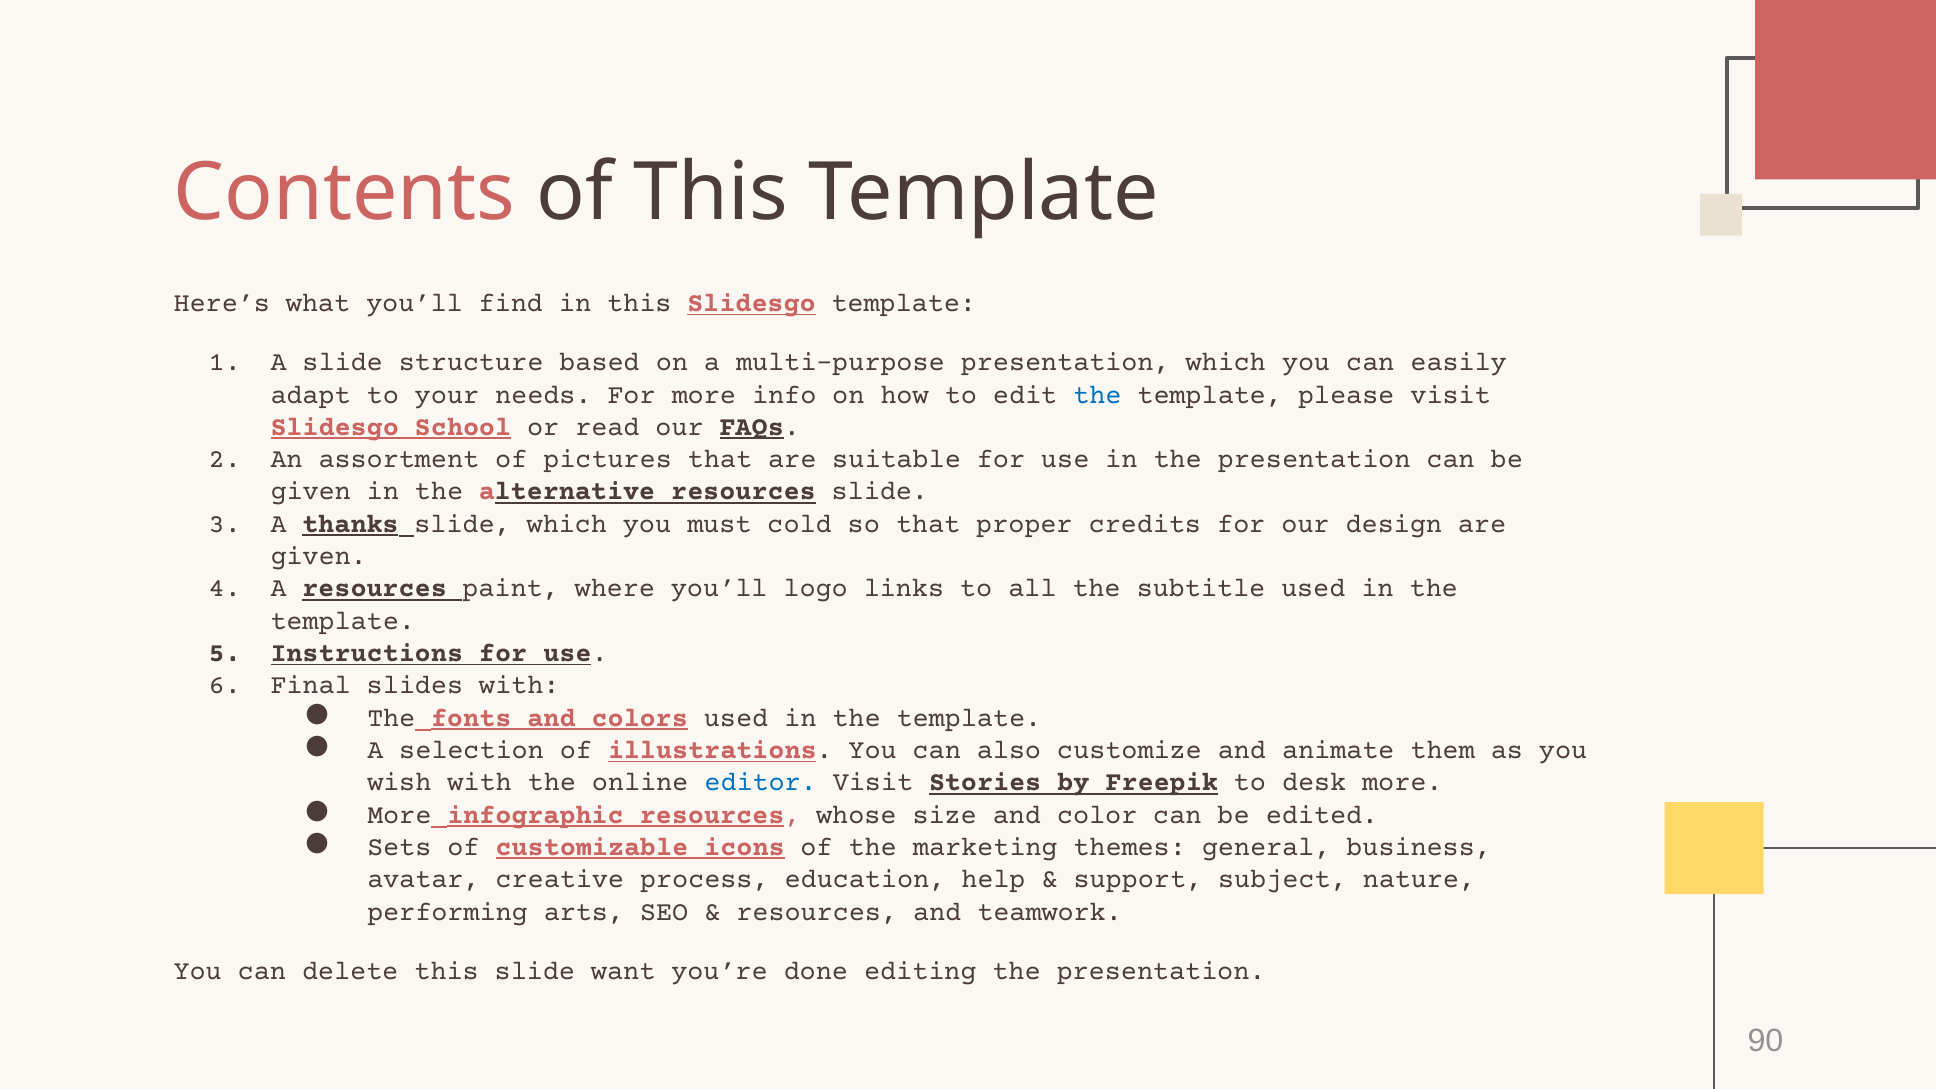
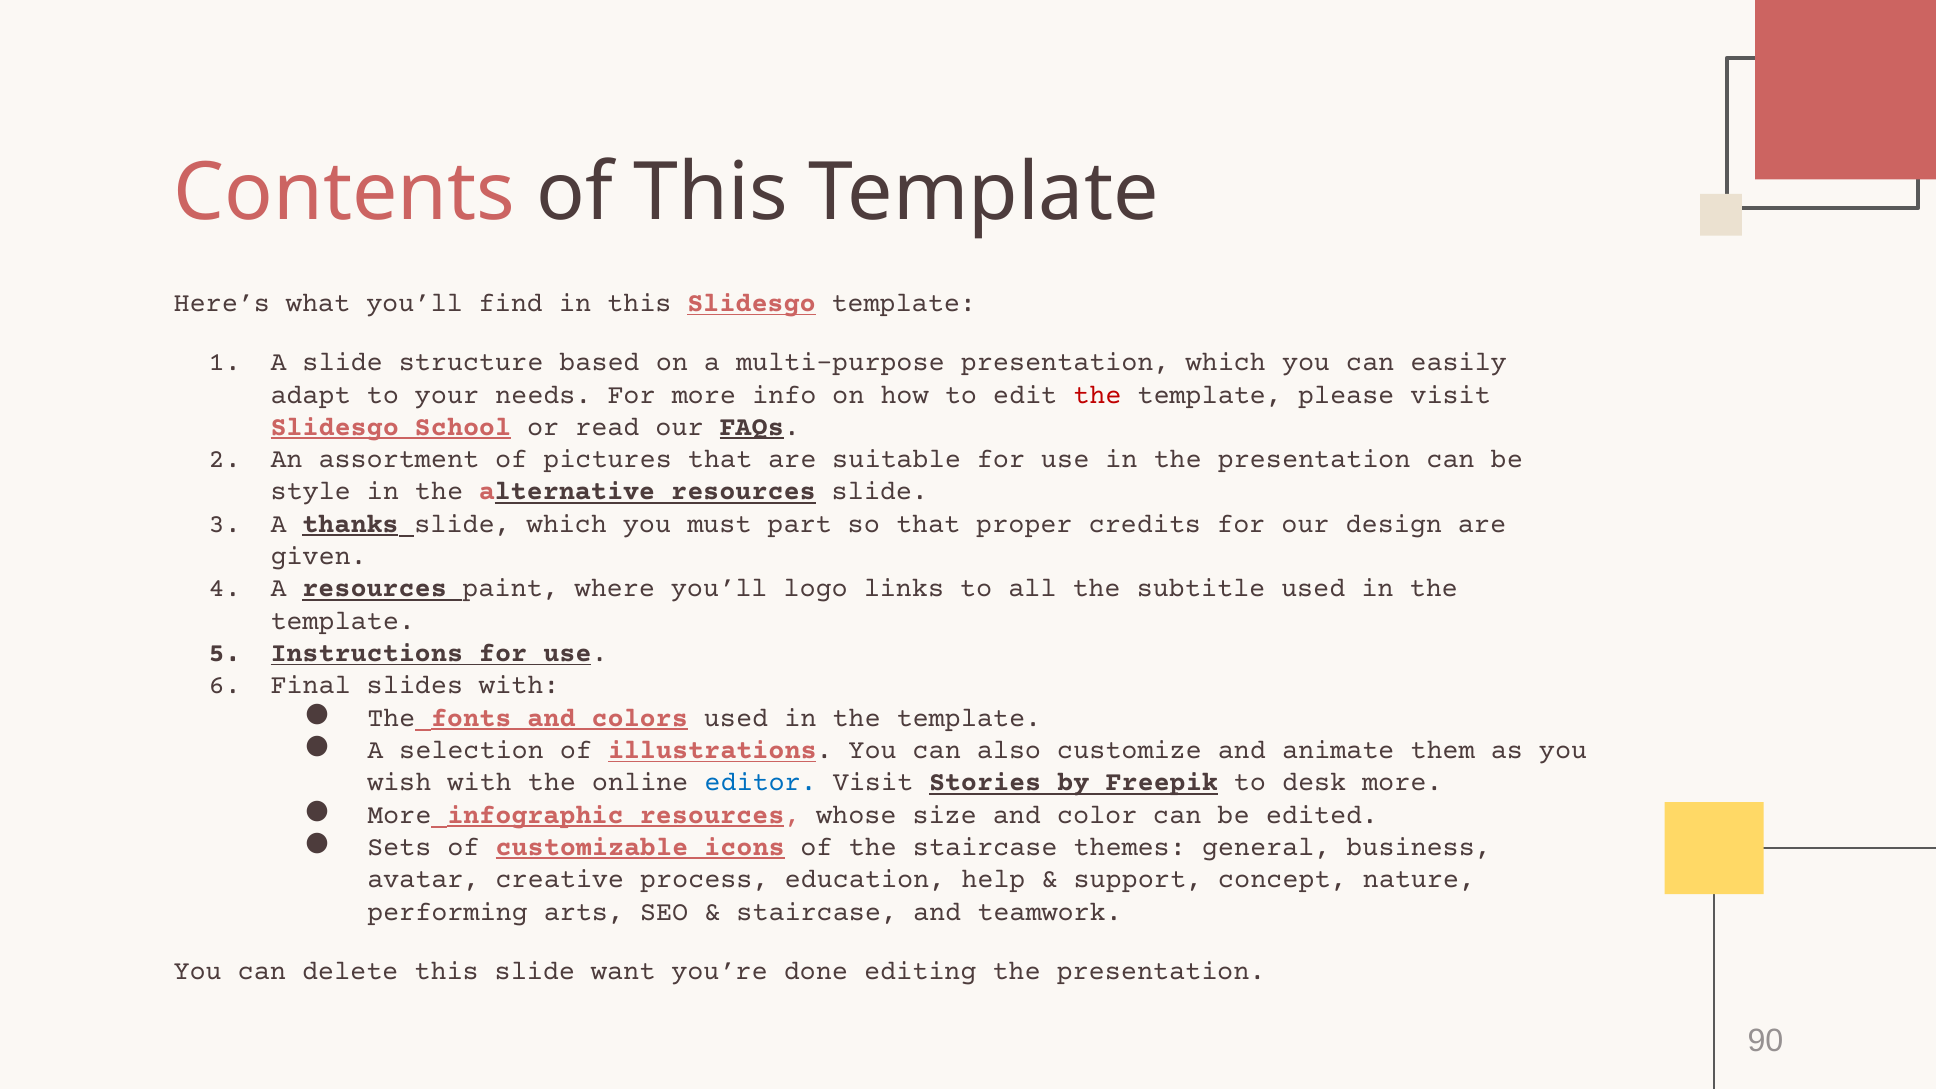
the colour: blue -> red (1097, 394)
given: given -> style (311, 491)
cold: cold -> part (800, 523)
the marketing: marketing -> staircase (985, 847)
subject: subject -> concept (1282, 879)
resources: resources -> staircase (817, 911)
